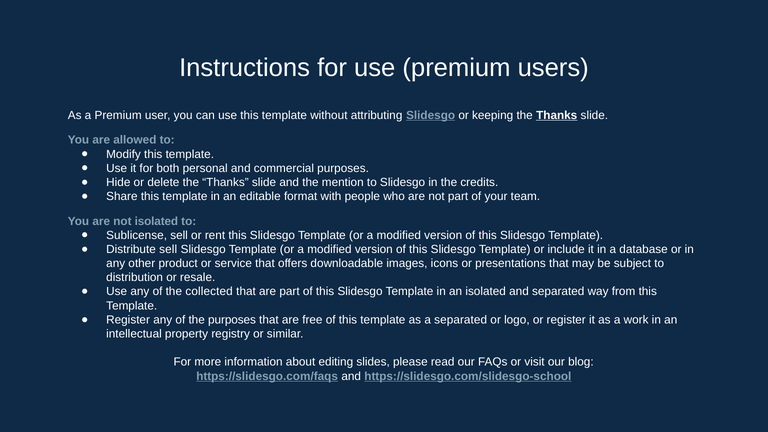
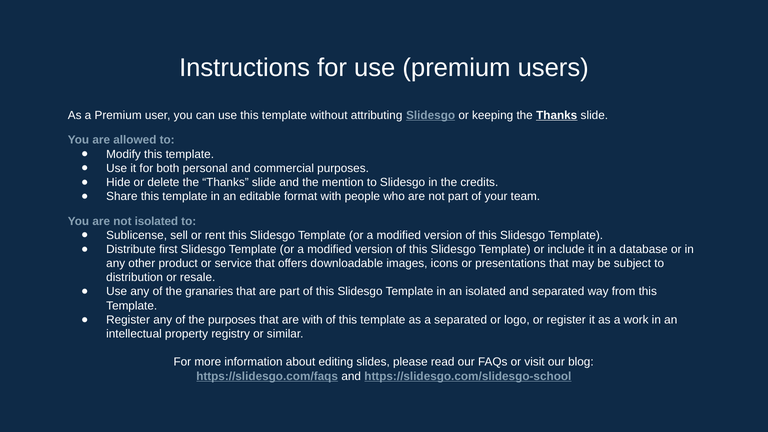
Distribute sell: sell -> first (168, 249)
collected: collected -> granaries (209, 292)
are free: free -> with (312, 320)
